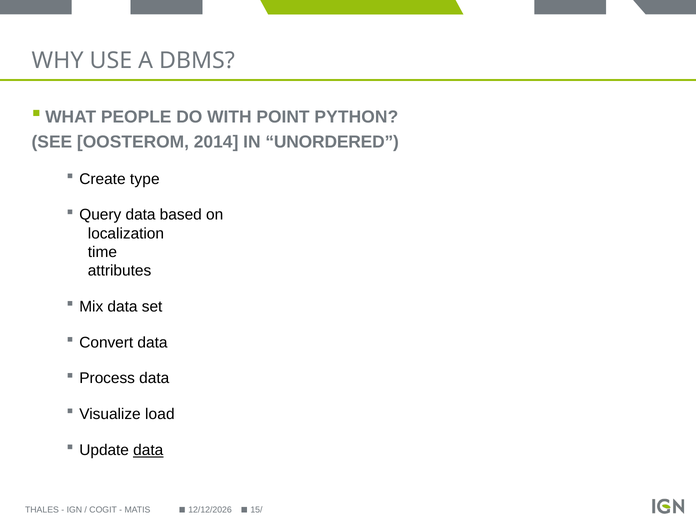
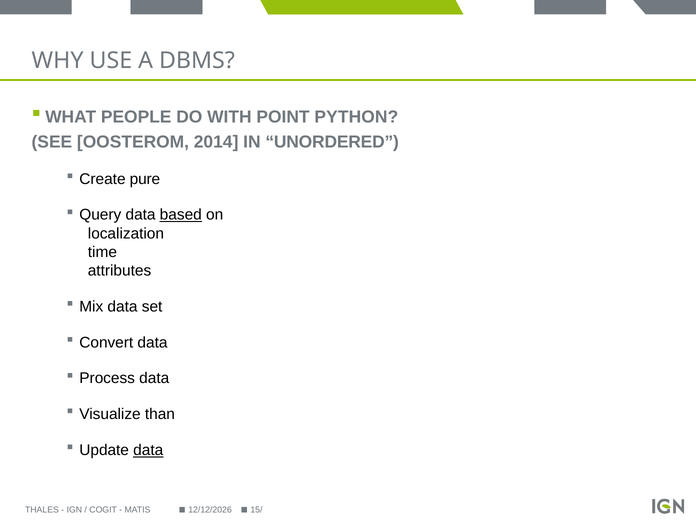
type: type -> pure (145, 179)
based underline: none -> present (181, 215)
load: load -> than (160, 414)
